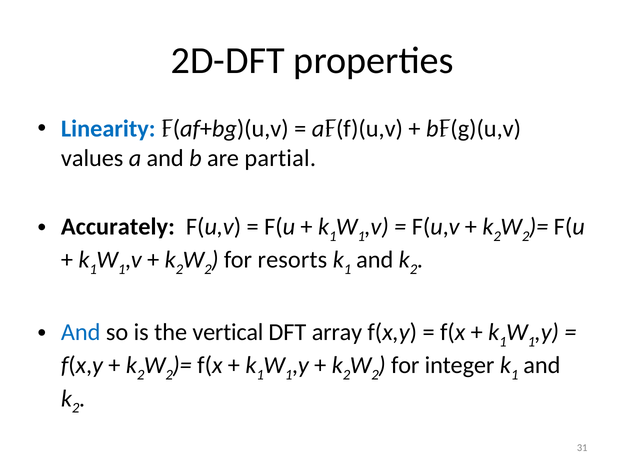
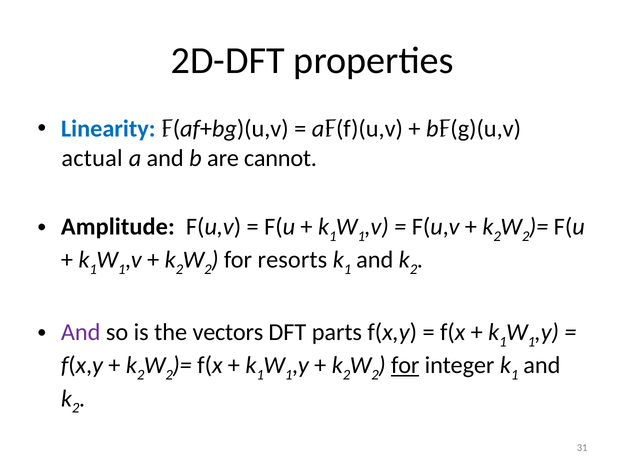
values: values -> actual (92, 158)
partial: partial -> cannot (280, 158)
Accurately: Accurately -> Amplitude (118, 227)
And colour: blue -> purple (81, 332)
vertical: vertical -> vectors (228, 332)
array: array -> parts (337, 332)
for underline: none -> present (405, 365)
